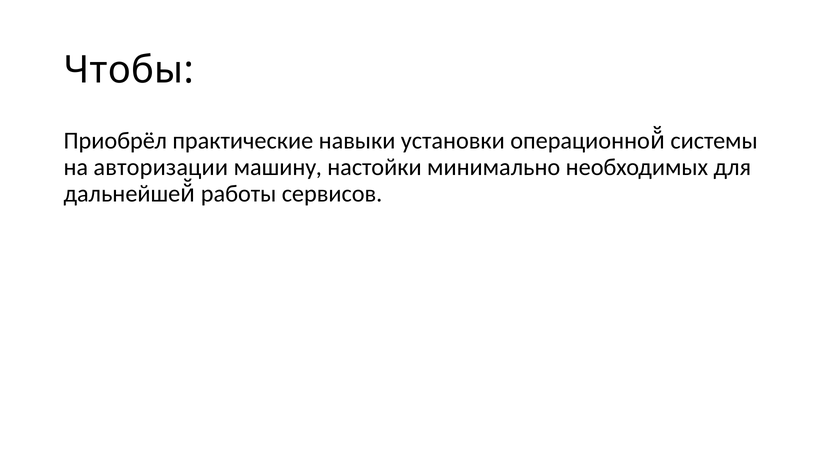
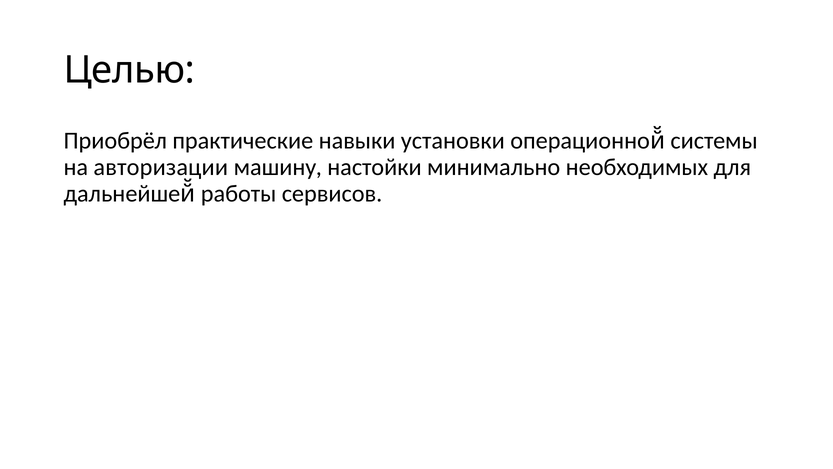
Чтобы: Чтобы -> Целью (129, 70)
